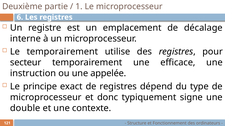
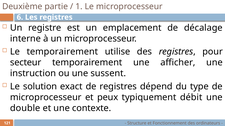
efficace: efficace -> afficher (178, 63)
appelée: appelée -> sussent (108, 74)
principe: principe -> solution (40, 87)
donc: donc -> peux (108, 98)
signe: signe -> débit (191, 98)
